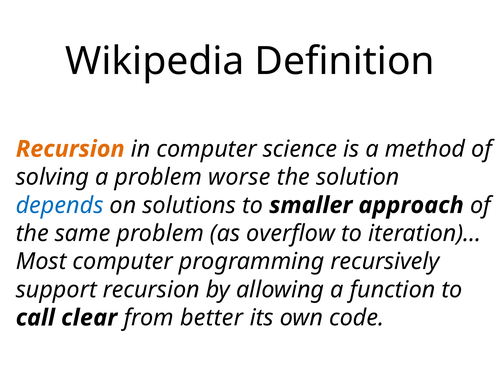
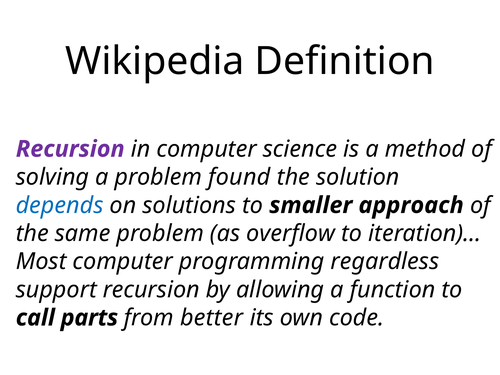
Recursion colour: orange -> purple (70, 149)
worse: worse -> found (239, 177)
recursively: recursively -> regardless (385, 262)
clear: clear -> parts (89, 318)
